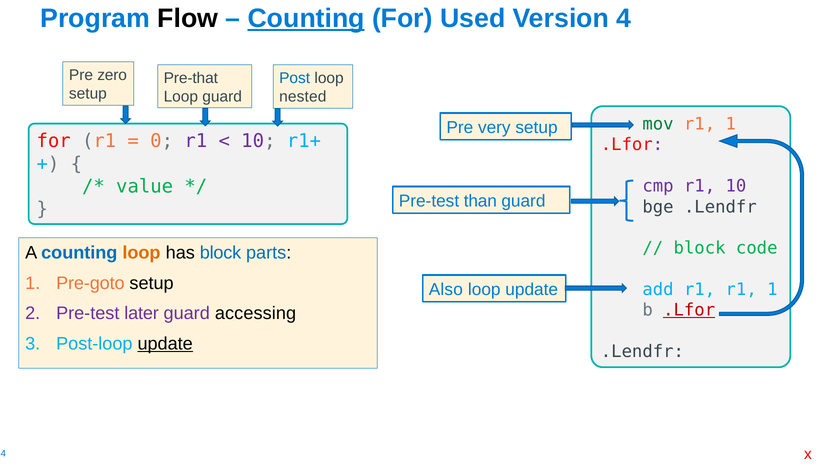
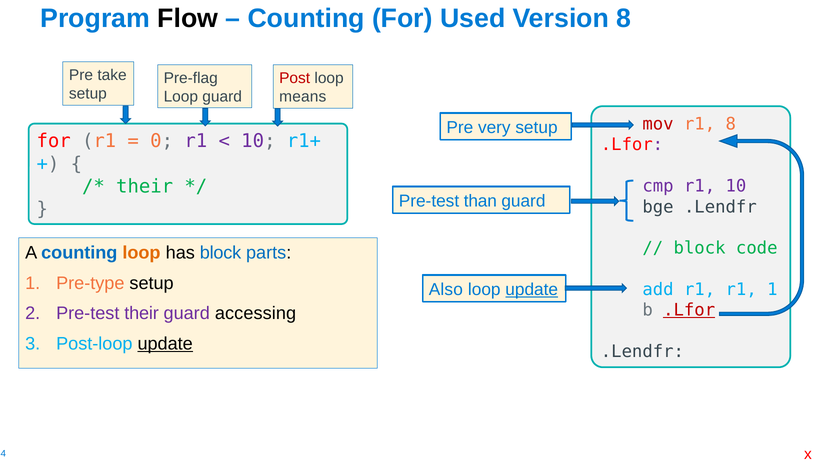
Counting underline: present -> none (306, 19)
Version 4: 4 -> 8 (624, 19)
zero: zero -> take (112, 75)
Pre-that: Pre-that -> Pre-flag (191, 78)
Post colour: blue -> red (295, 78)
nested: nested -> means (303, 97)
mov colour: green -> red (658, 124)
1: 1 -> 8 (731, 124)
value: value -> their (145, 187)
Pre-goto: Pre-goto -> Pre-type (90, 283)
update underline: none -> present (532, 290)
Pre-test later: later -> their (142, 314)
